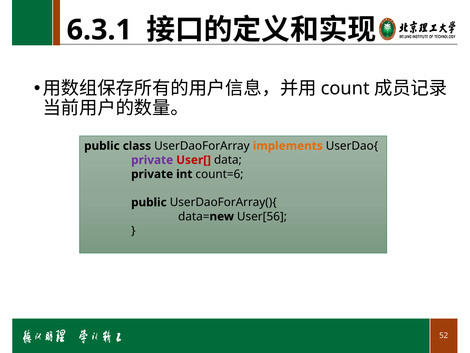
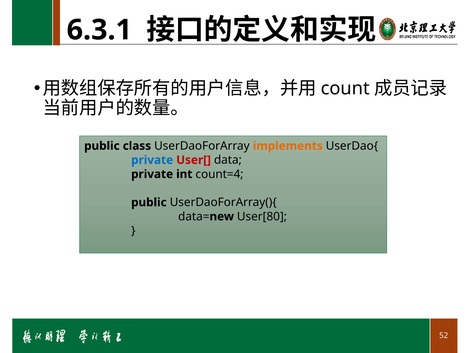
private colour: purple -> blue (152, 160)
count=6: count=6 -> count=4 (219, 174)
User[56: User[56 -> User[80 (262, 216)
